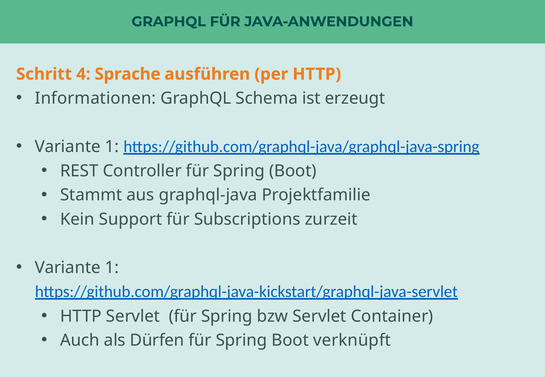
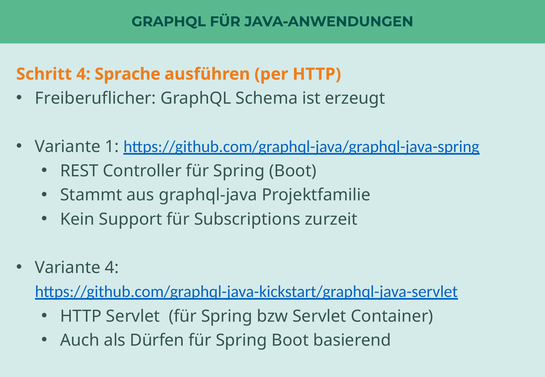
Informationen: Informationen -> Freiberuflicher (96, 98)
1: 1 -> 4 (112, 268)
verknüpft: verknüpft -> basierend (352, 341)
